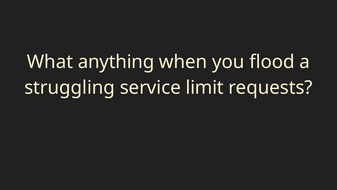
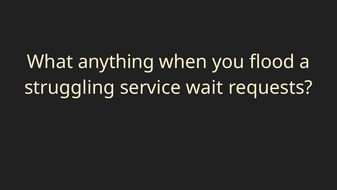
limit: limit -> wait (205, 88)
